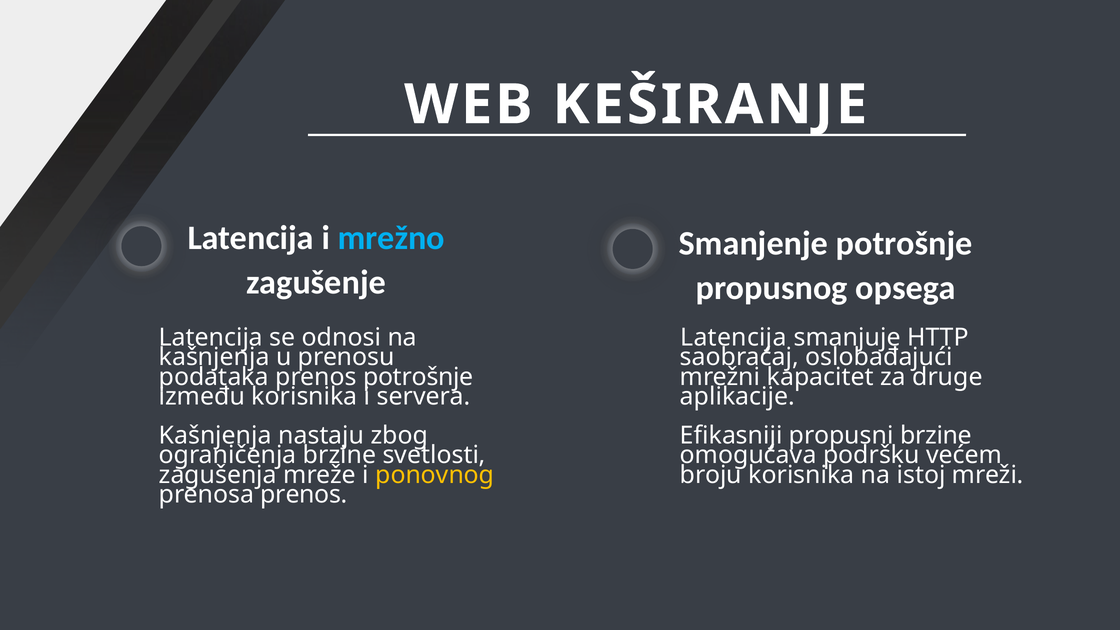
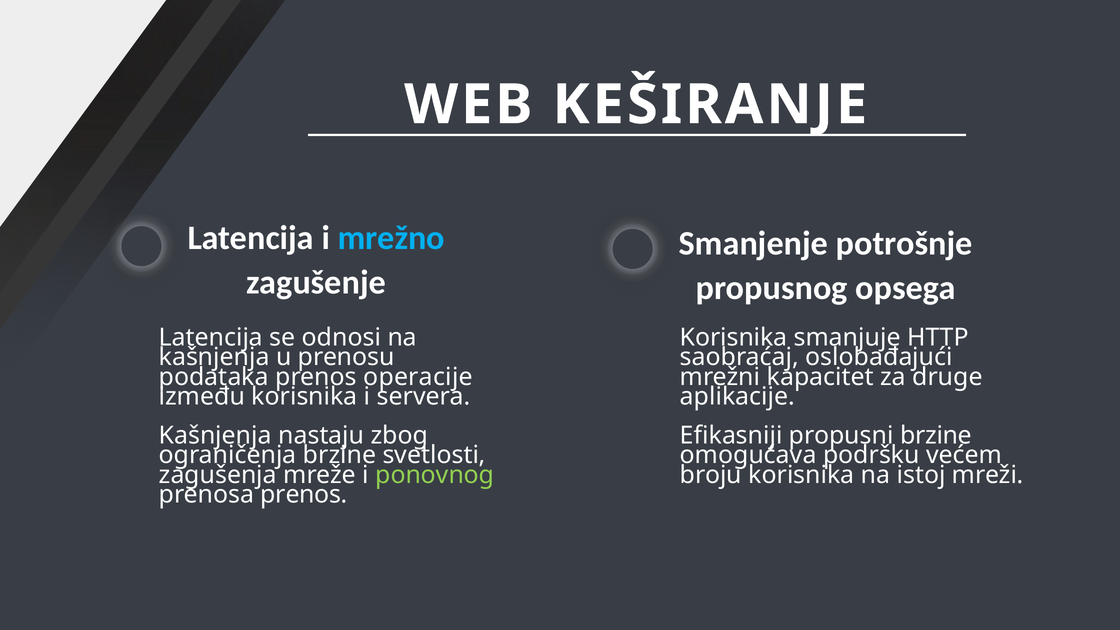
Latencija: Latencija -> Korisnika (734, 338)
prenos potrošnje: potrošnje -> operacije (418, 377)
ponovnog colour: yellow -> light green (435, 475)
